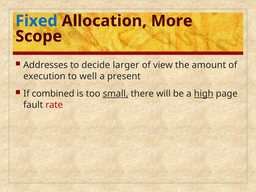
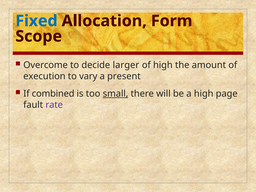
More: More -> Form (172, 21)
Addresses: Addresses -> Overcome (46, 65)
of view: view -> high (163, 65)
well: well -> vary (88, 76)
high underline: present -> none (204, 94)
rate colour: red -> purple (54, 105)
